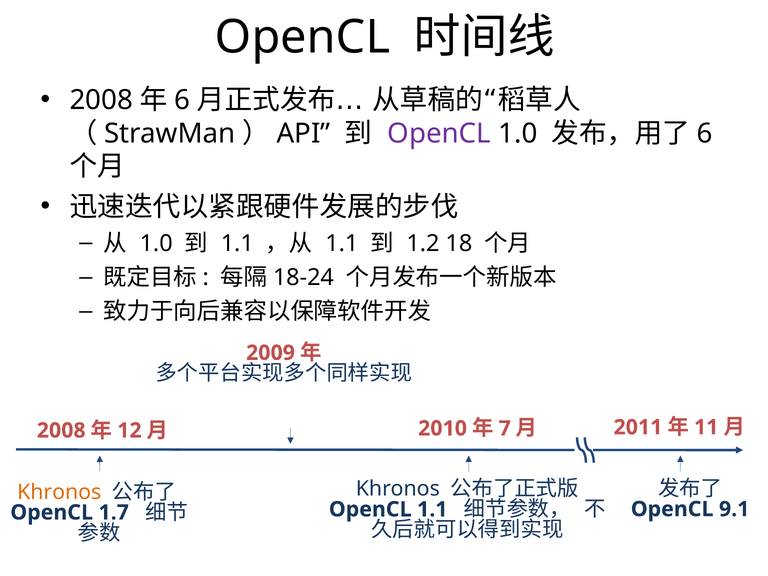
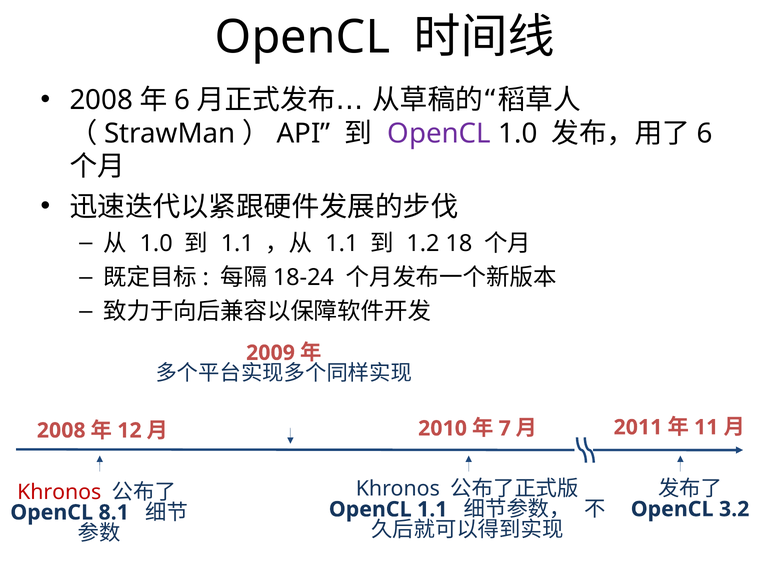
Khronos colour: orange -> red (59, 492)
9.1: 9.1 -> 3.2 (734, 509)
1.7: 1.7 -> 8.1 (114, 512)
